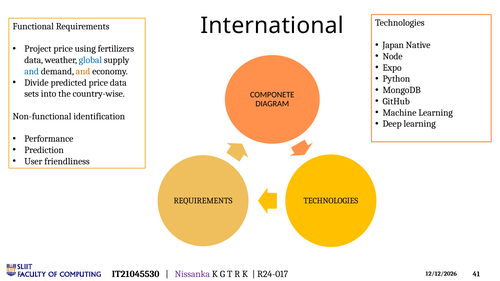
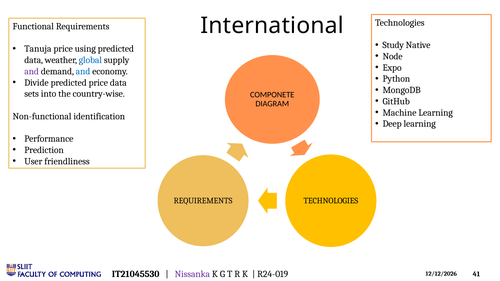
Japan: Japan -> Study (393, 45)
Project: Project -> Tanuja (38, 49)
using fertilizers: fertilizers -> predicted (116, 49)
and colour: blue -> purple (32, 71)
and colour: orange -> blue (83, 71)
R24-017: R24-017 -> R24-019 (273, 274)
